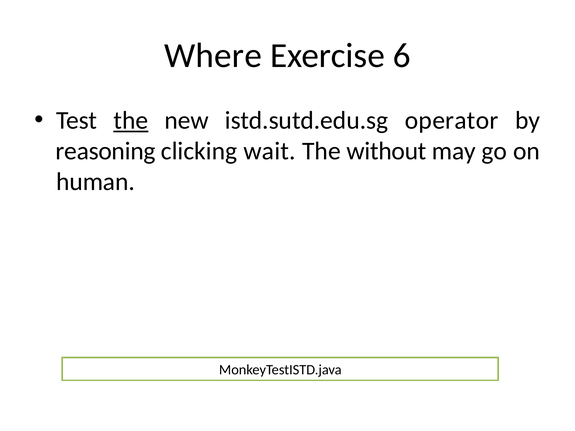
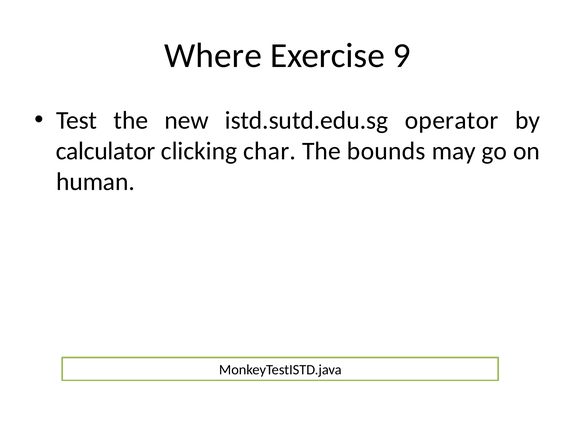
6: 6 -> 9 (402, 56)
the underline: present -> none (131, 121)
reasoning: reasoning -> calculator (106, 151)
wait: wait -> char (270, 151)
without: without -> bounds (386, 151)
